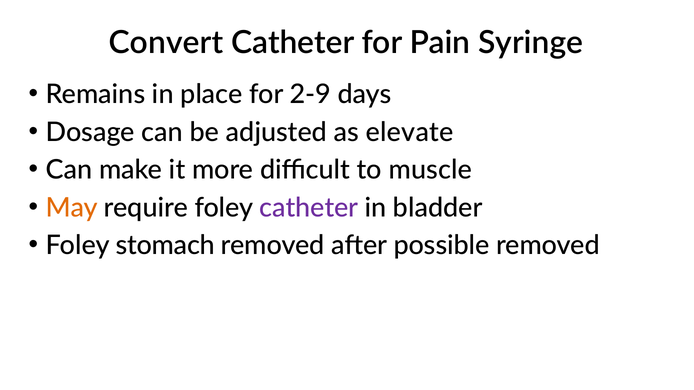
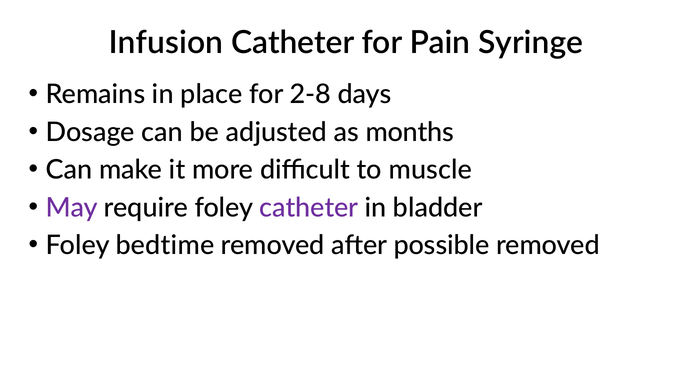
Convert: Convert -> Infusion (166, 43)
2-9: 2-9 -> 2-8 (310, 94)
elevate: elevate -> months (410, 132)
May colour: orange -> purple (72, 208)
stomach: stomach -> bedtime (165, 246)
